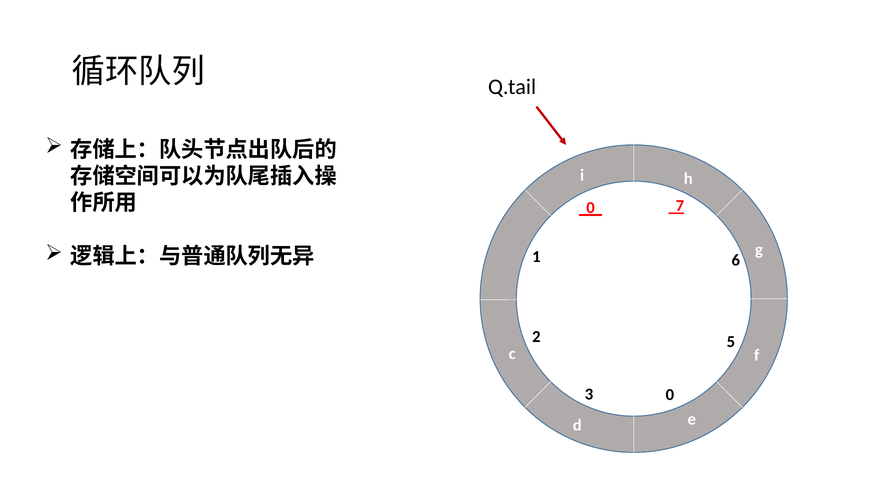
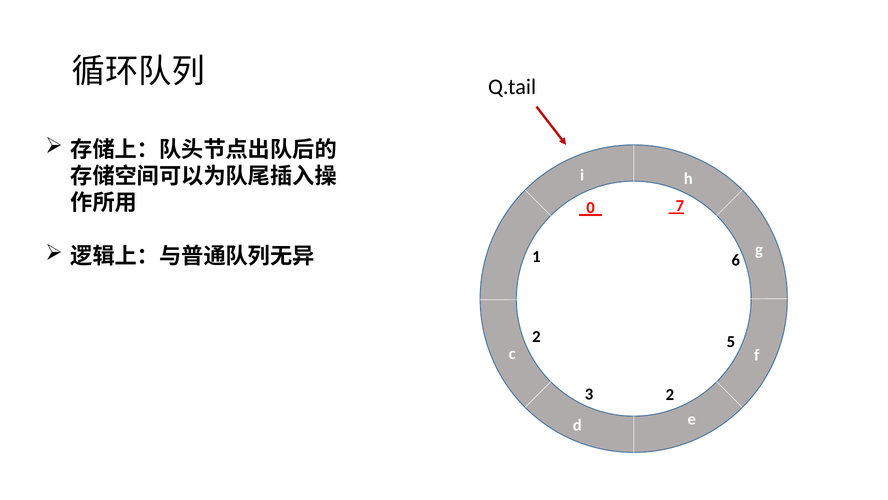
3 0: 0 -> 2 (670, 394)
